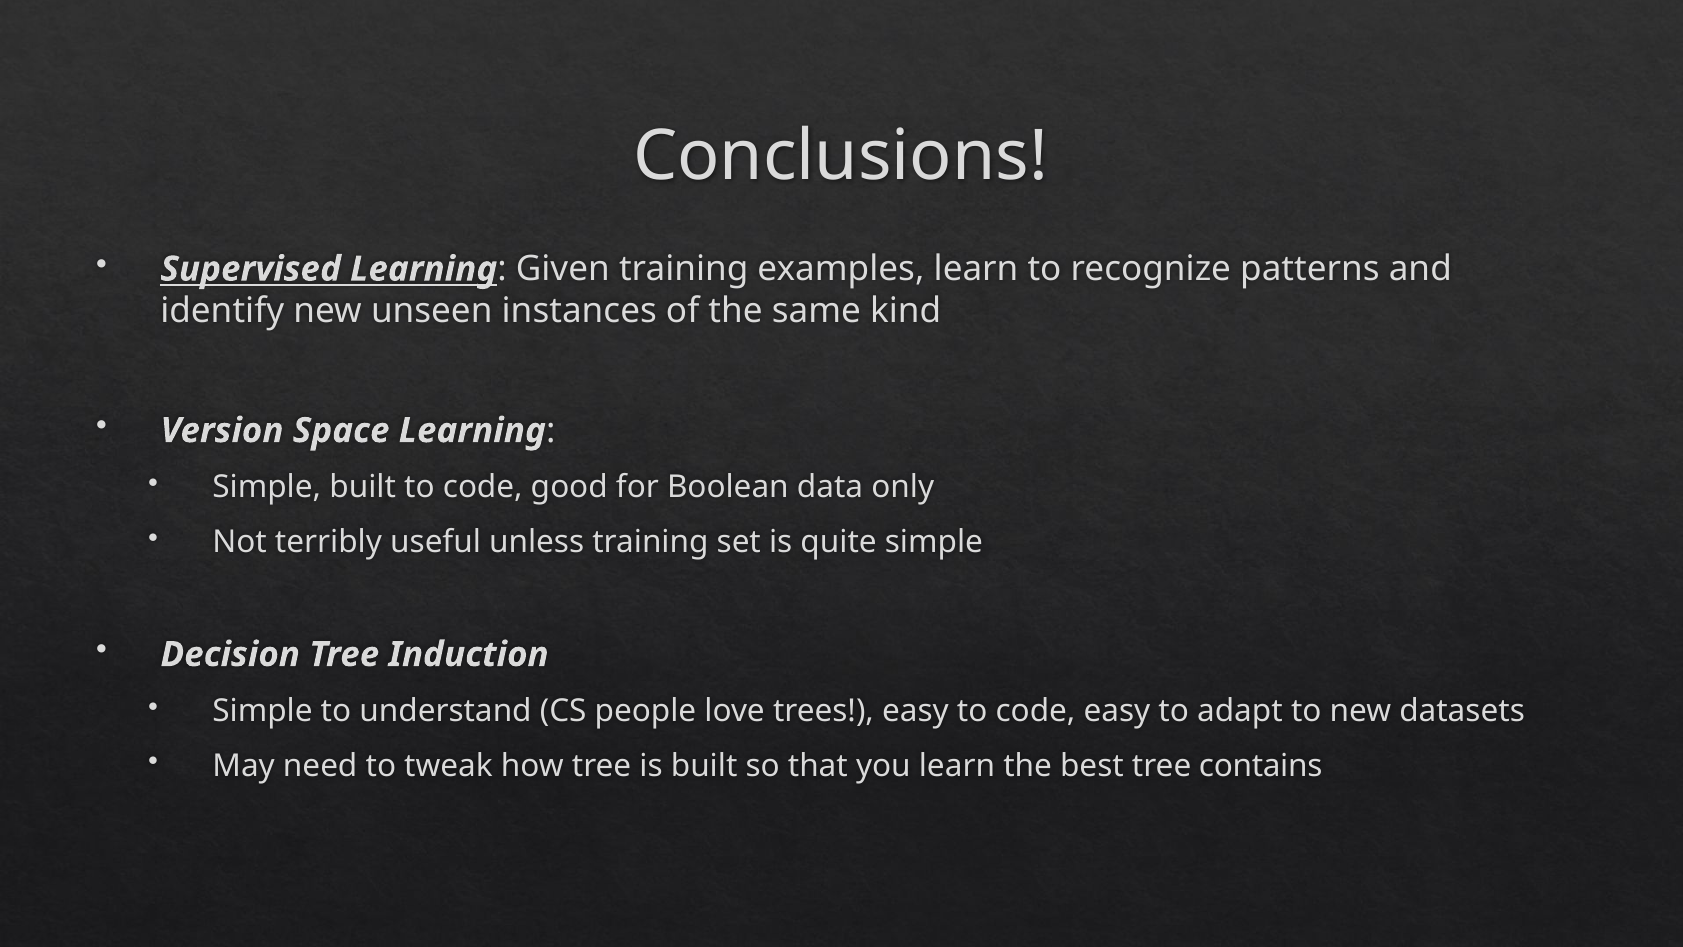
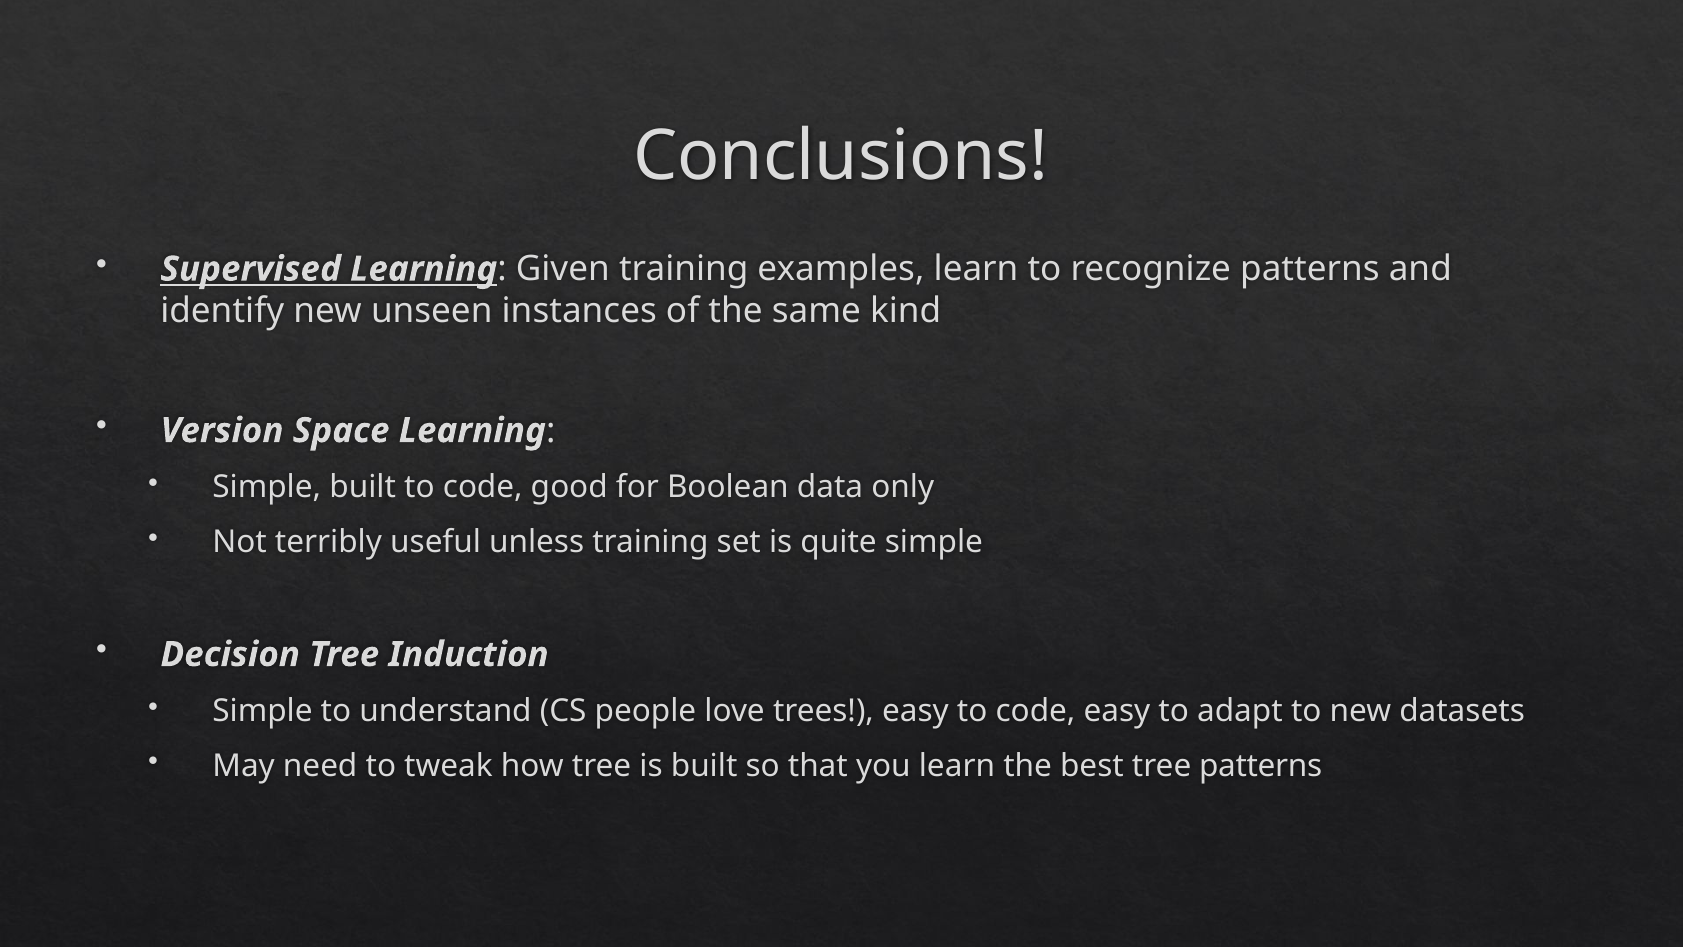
tree contains: contains -> patterns (1261, 766)
